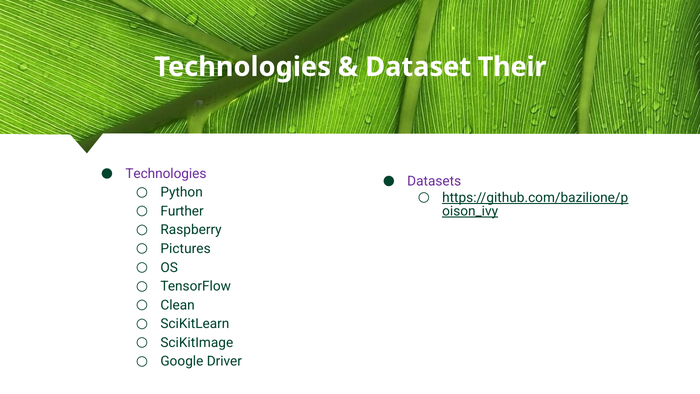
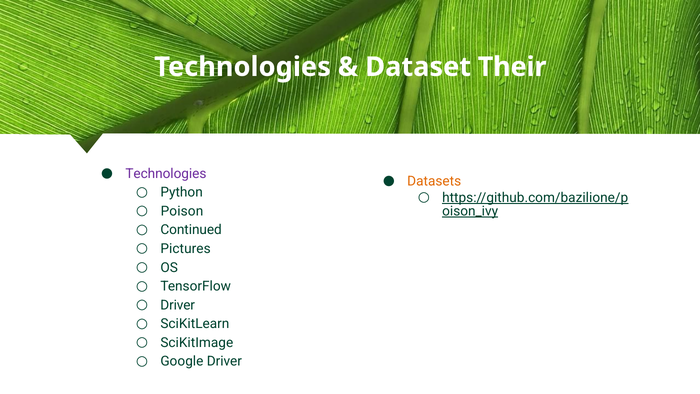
Datasets colour: purple -> orange (434, 181)
Further: Further -> Poison (182, 211)
Raspberry: Raspberry -> Continued (191, 230)
Clean: Clean -> Driver (178, 305)
